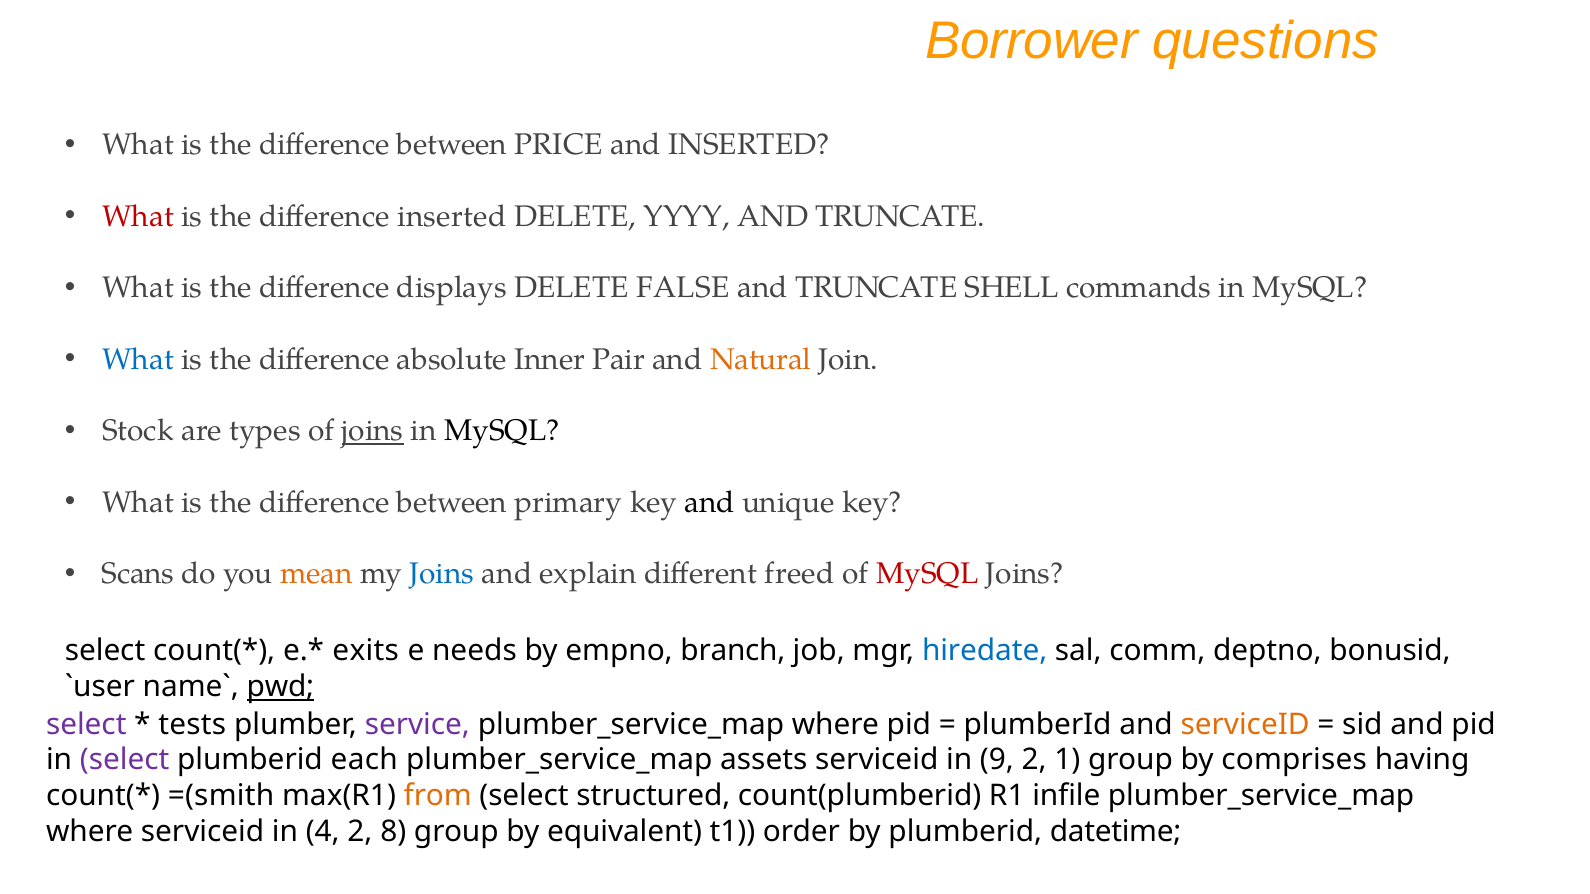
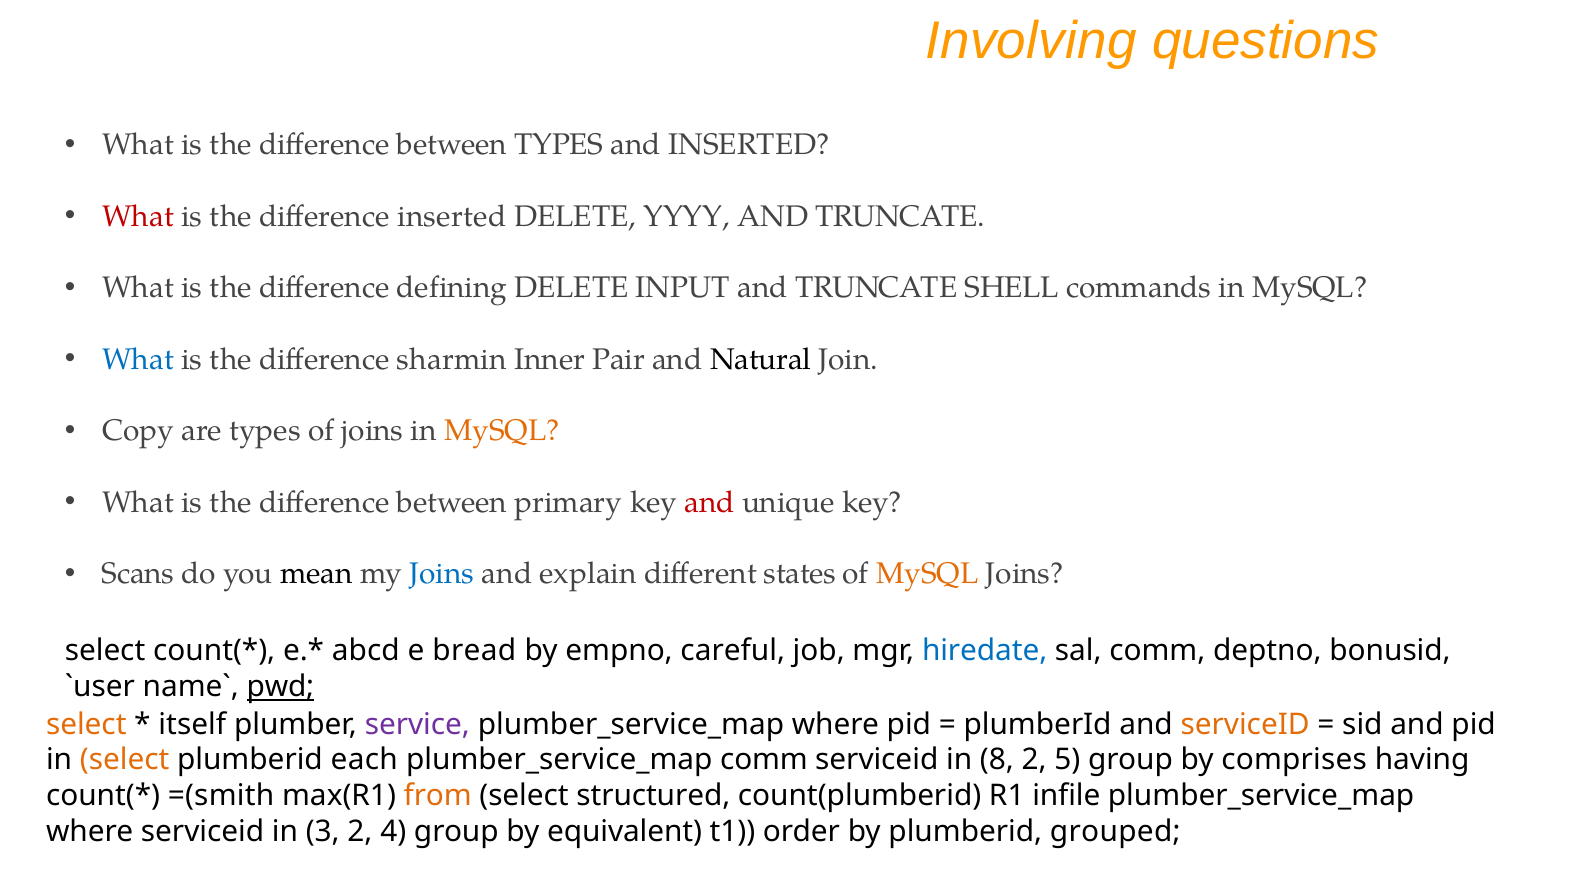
Borrower: Borrower -> Involving (1031, 41)
between PRICE: PRICE -> TYPES (559, 145)
displays: displays -> defining (452, 288)
FALSE: FALSE -> INPUT (683, 288)
absolute: absolute -> sharmin (452, 360)
Natural colour: orange -> black (761, 360)
Stock: Stock -> Copy (138, 431)
joins underline: present -> none (373, 431)
MySQL colour: black -> orange (502, 431)
and colour: black -> red (709, 503)
mean colour: orange -> black (317, 574)
freed: freed -> states (800, 574)
MySQL colour: red -> orange (927, 574)
exits: exits -> abcd (366, 651)
needs: needs -> bread (474, 651)
branch: branch -> careful (733, 651)
select colour: purple -> orange (86, 724)
tests: tests -> itself (192, 724)
select colour: purple -> orange (125, 760)
plumber_service_map assets: assets -> comm (764, 760)
9: 9 -> 8 (997, 760)
1: 1 -> 5 (1067, 760)
4: 4 -> 3 (323, 832)
8: 8 -> 4 (393, 832)
datetime: datetime -> grouped (1115, 832)
